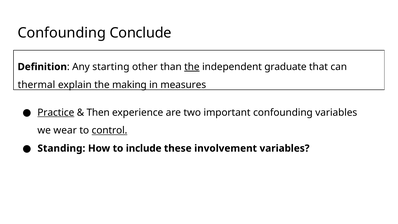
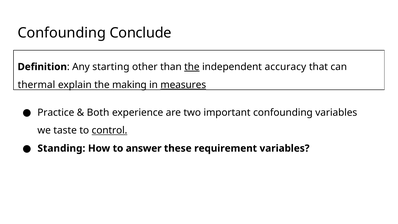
graduate: graduate -> accuracy (285, 67)
measures underline: none -> present (183, 85)
Practice underline: present -> none (56, 112)
Then: Then -> Both (98, 112)
wear: wear -> taste (65, 130)
include: include -> answer (144, 148)
involvement: involvement -> requirement (226, 148)
